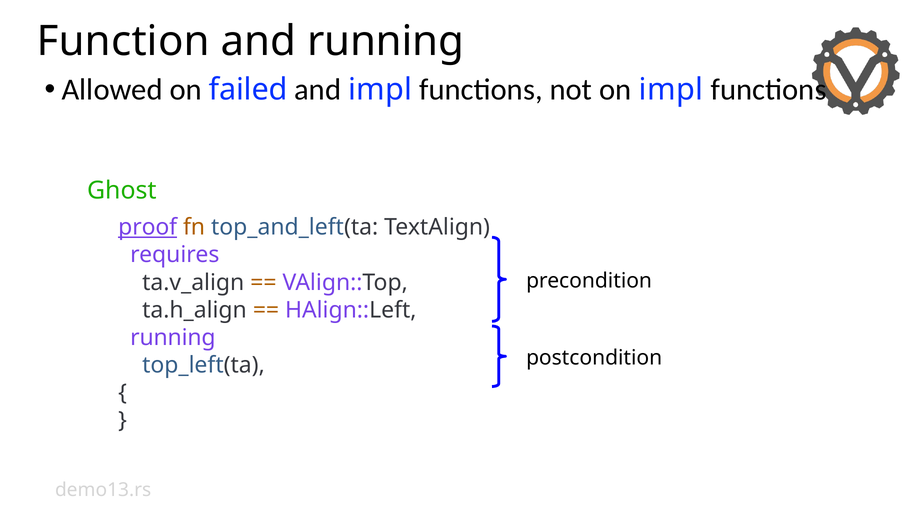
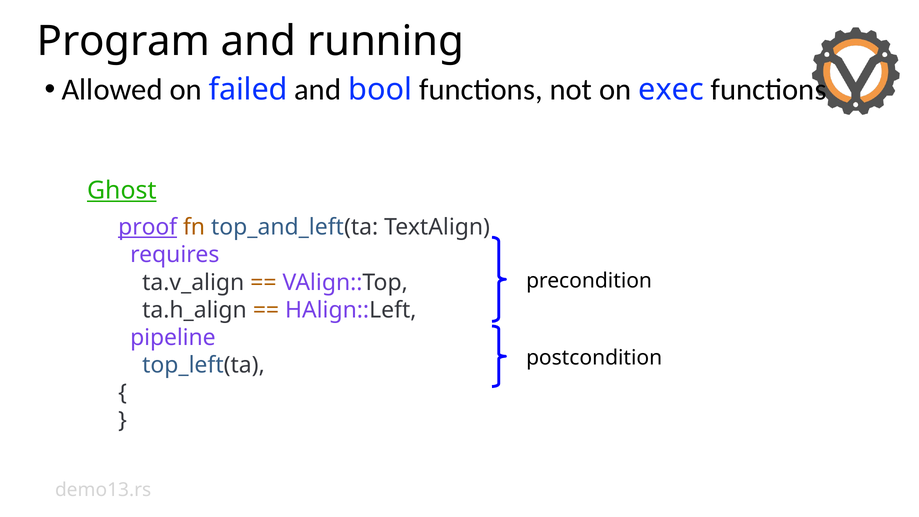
Function: Function -> Program (123, 41)
and impl: impl -> bool (380, 90)
on impl: impl -> exec (671, 90)
Ghost underline: none -> present (122, 190)
running: running -> pipeline (173, 338)
